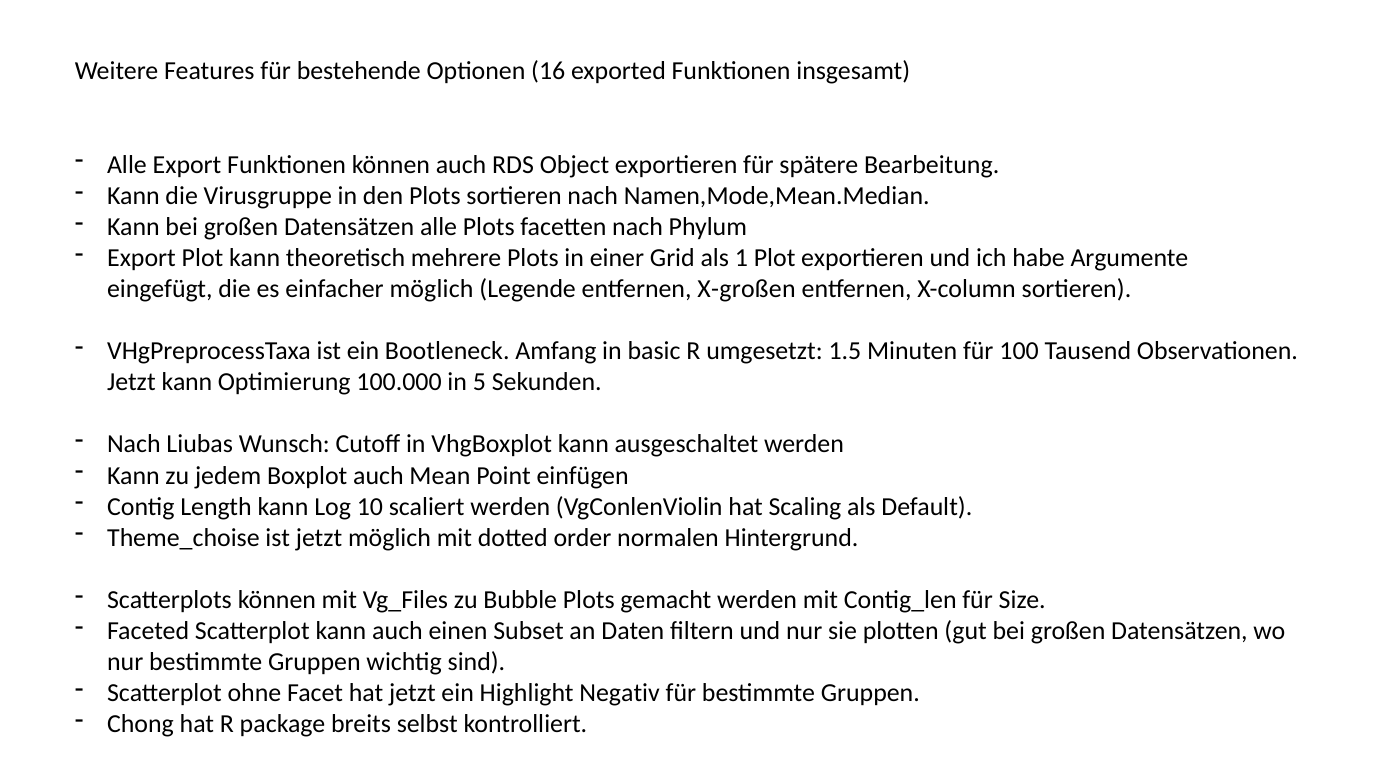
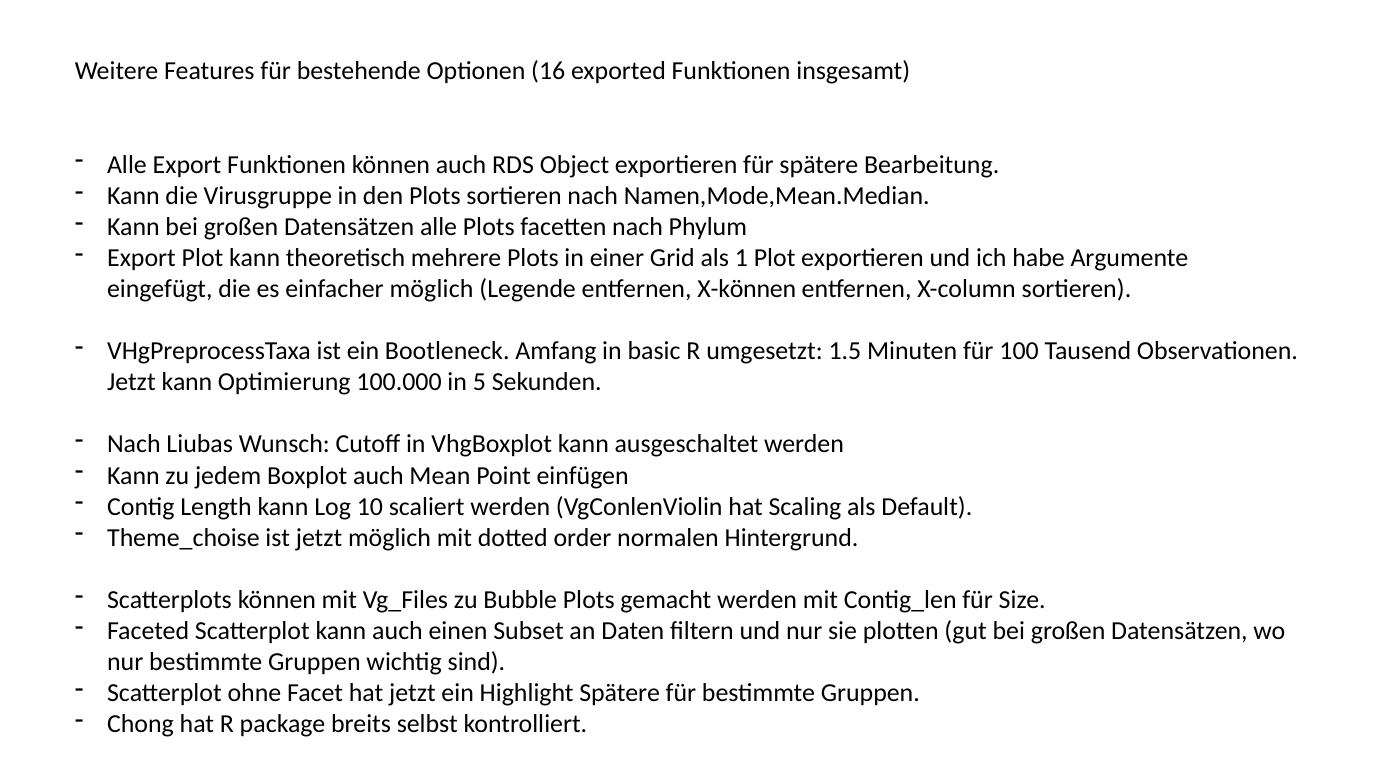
X-großen: X-großen -> X-können (747, 289)
Highlight Negativ: Negativ -> Spätere (620, 693)
